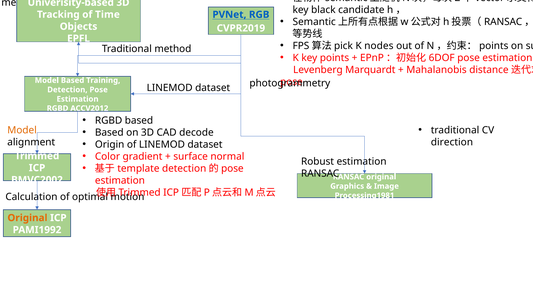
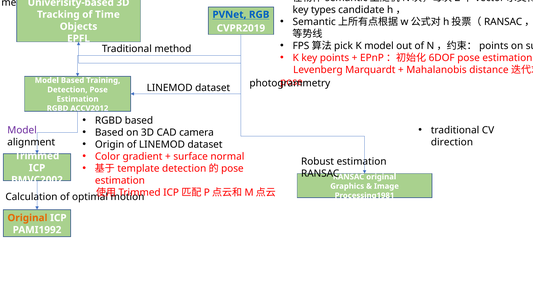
black: black -> types (323, 10)
K nodes: nodes -> model (379, 46)
decode: decode -> camera (196, 132)
Model colour: orange -> purple (22, 130)
